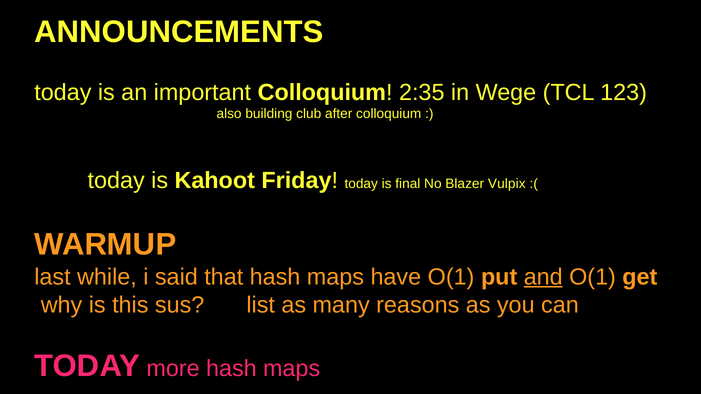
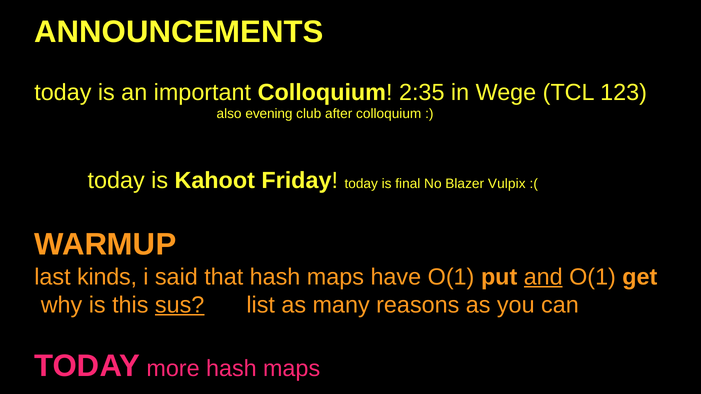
building: building -> evening (269, 114)
while: while -> kinds (107, 277)
sus underline: none -> present (180, 305)
